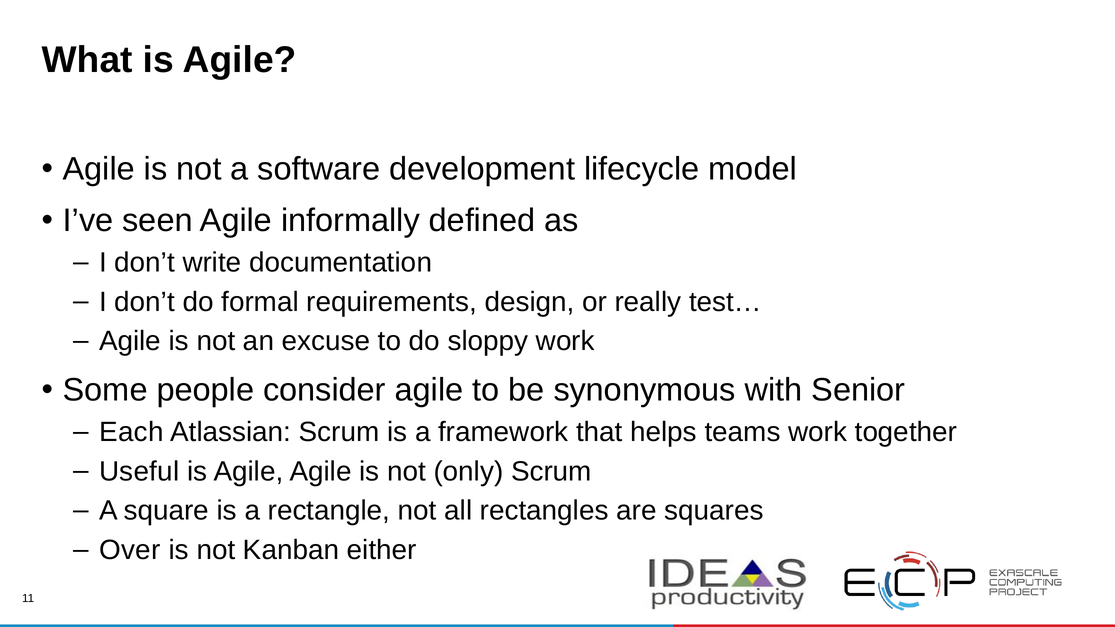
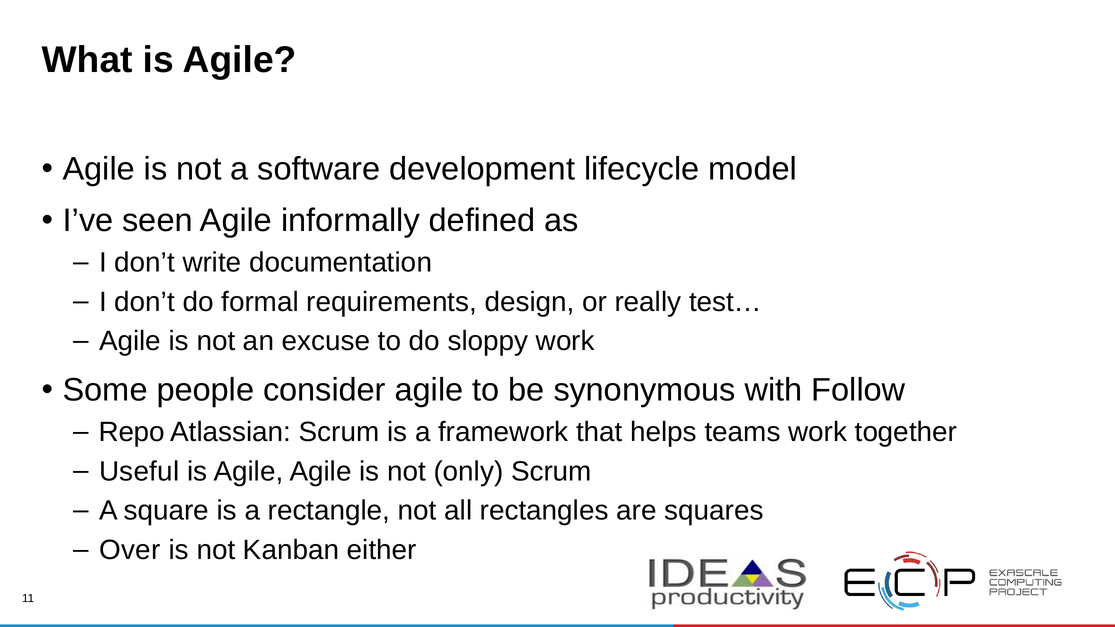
Senior: Senior -> Follow (858, 390)
Each: Each -> Repo (132, 432)
